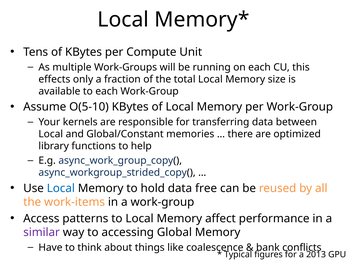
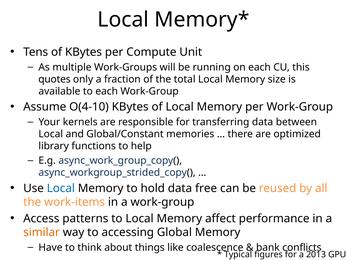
effects: effects -> quotes (54, 79)
O(5-10: O(5-10 -> O(4-10 (89, 107)
similar colour: purple -> orange (42, 232)
